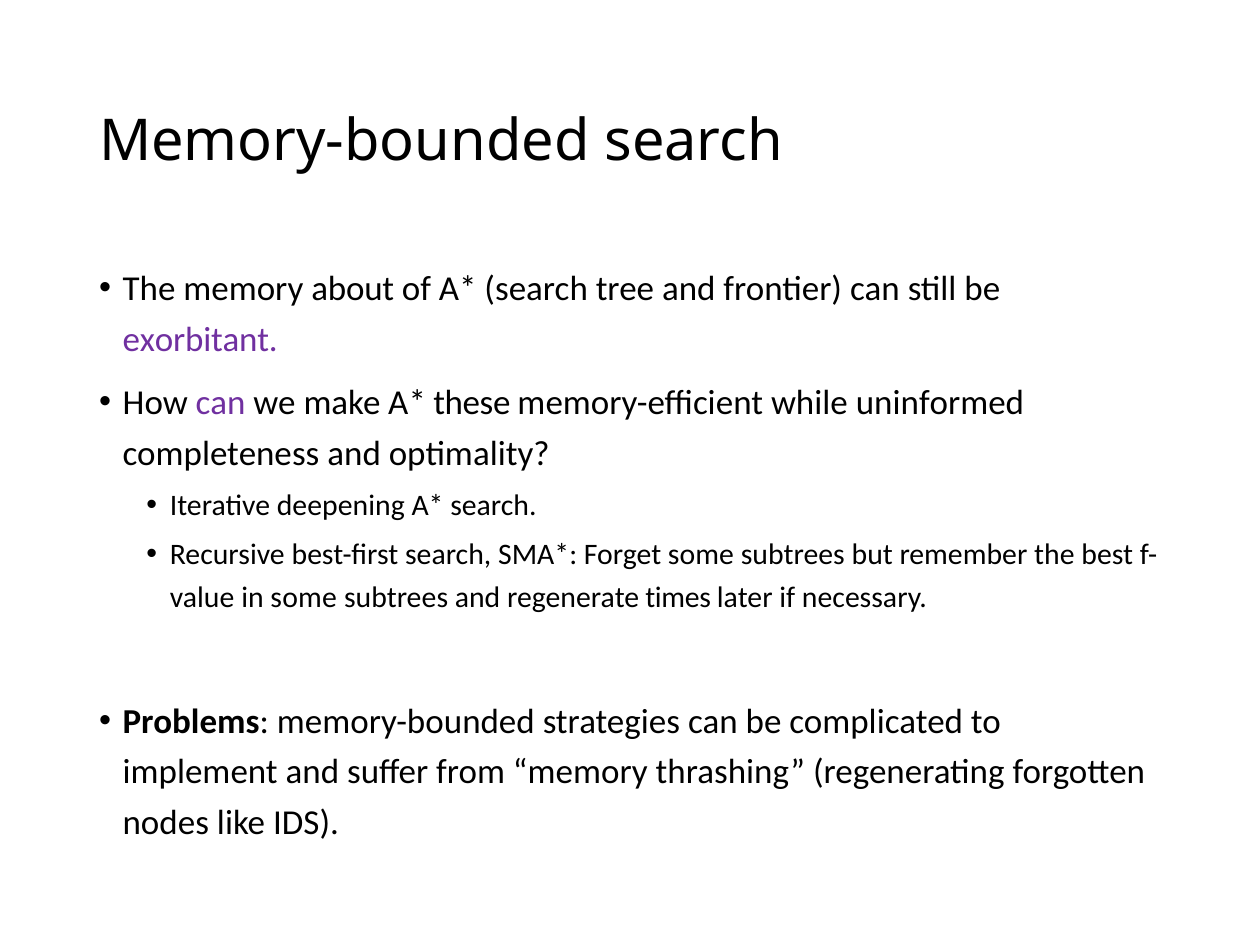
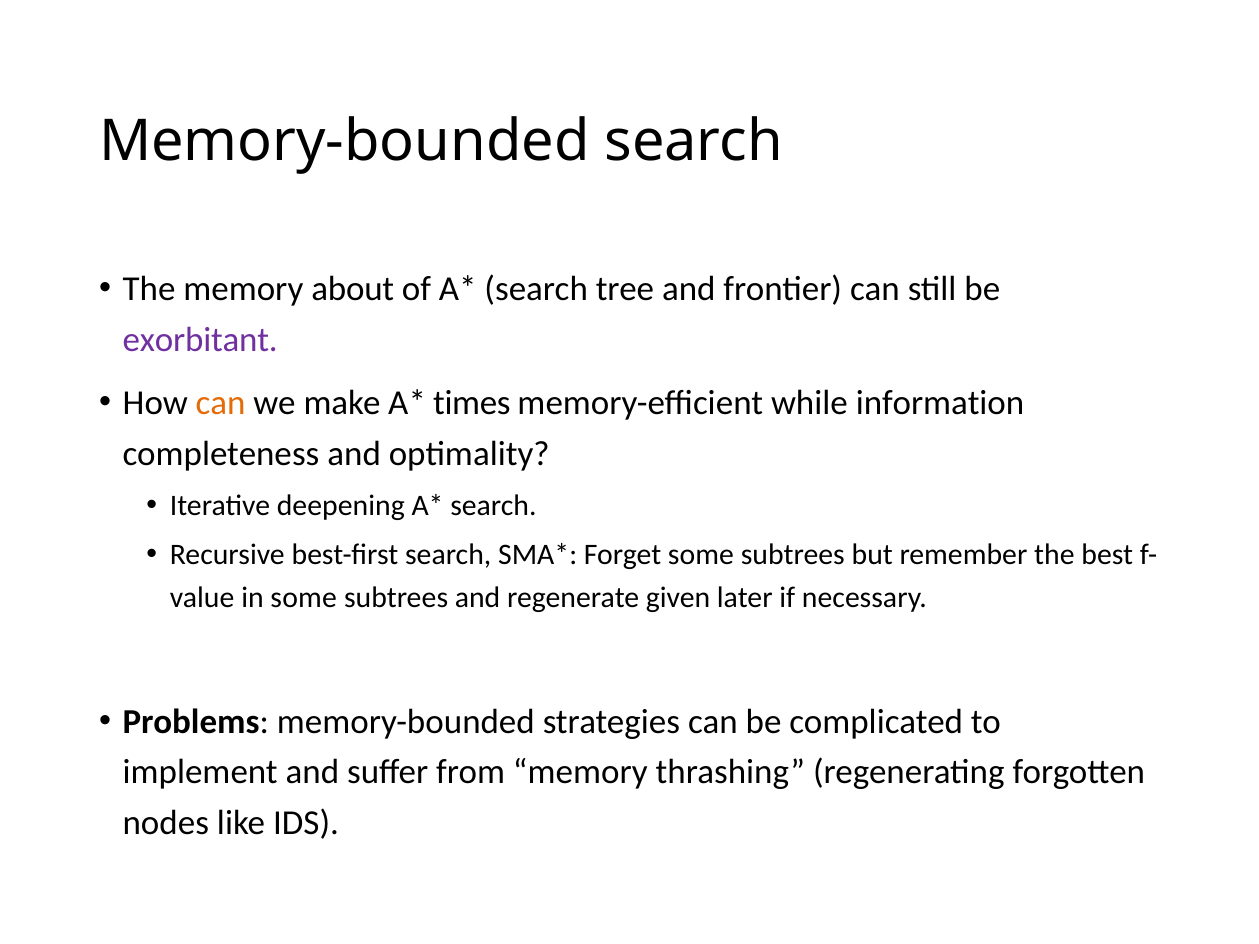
can colour: purple -> orange (221, 403)
these: these -> times (472, 403)
uninformed: uninformed -> information (940, 403)
times: times -> given (678, 598)
